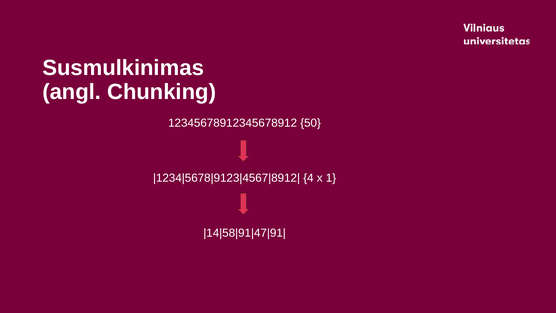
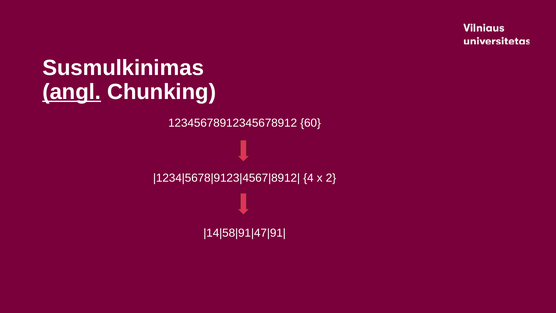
angl underline: none -> present (72, 92)
50: 50 -> 60 (311, 123)
1: 1 -> 2 (331, 178)
